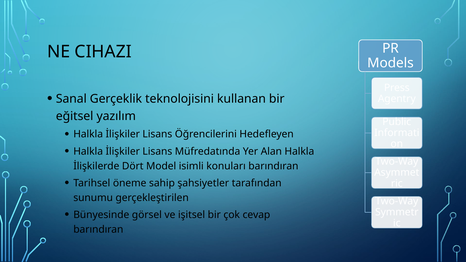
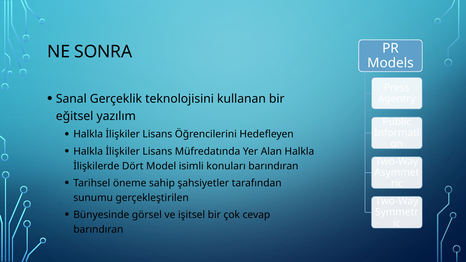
CIHAZI: CIHAZI -> SONRA (103, 52)
